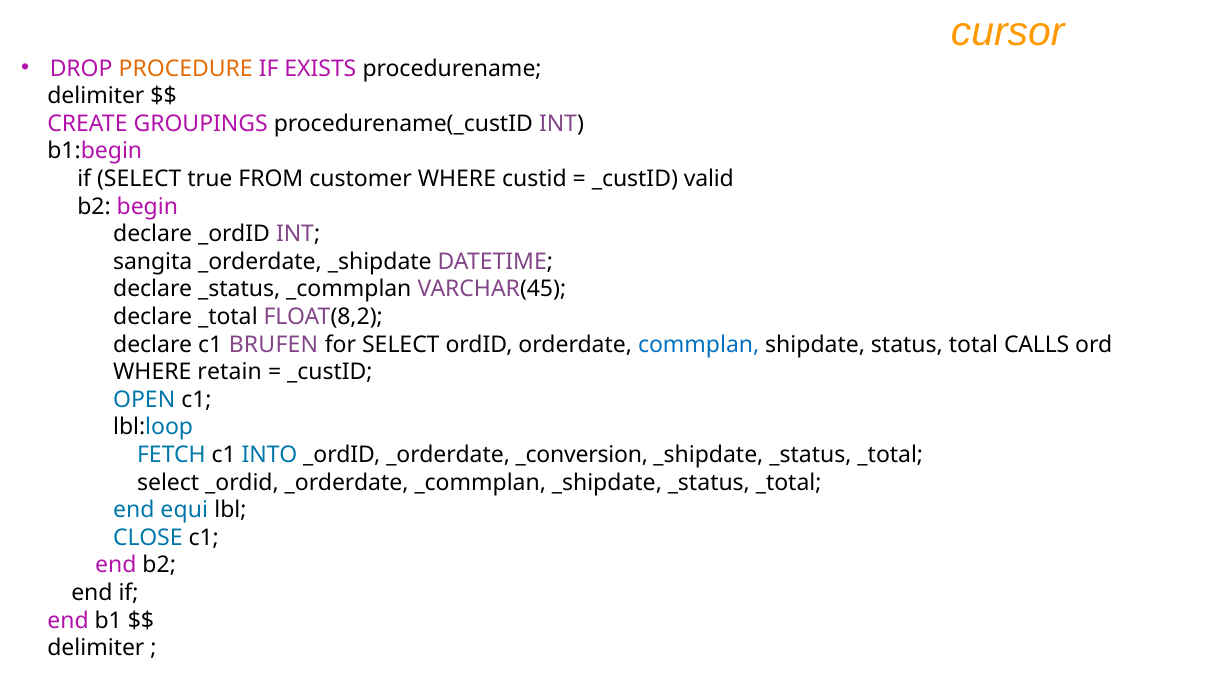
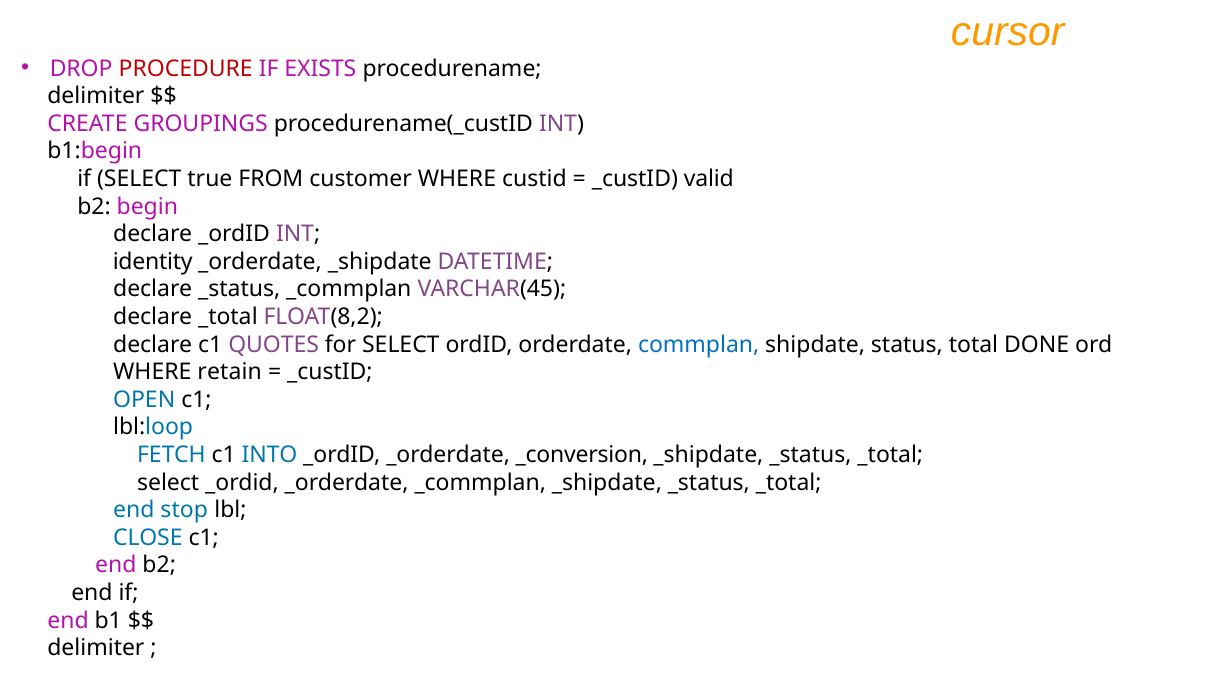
PROCEDURE colour: orange -> red (186, 69)
sangita: sangita -> identity (153, 262)
BRUFEN: BRUFEN -> QUOTES (274, 345)
CALLS: CALLS -> DONE (1037, 345)
equi: equi -> stop (184, 510)
